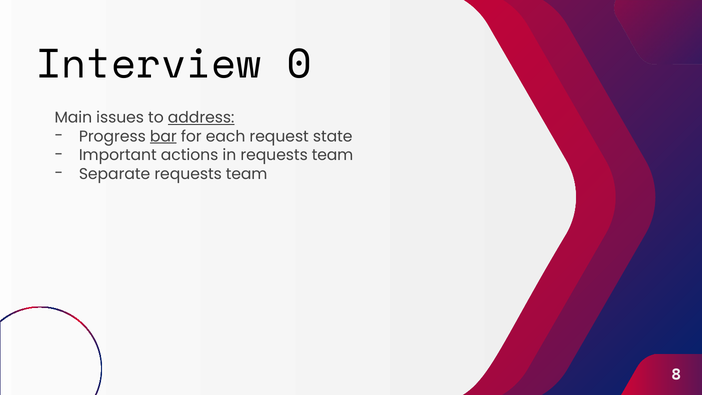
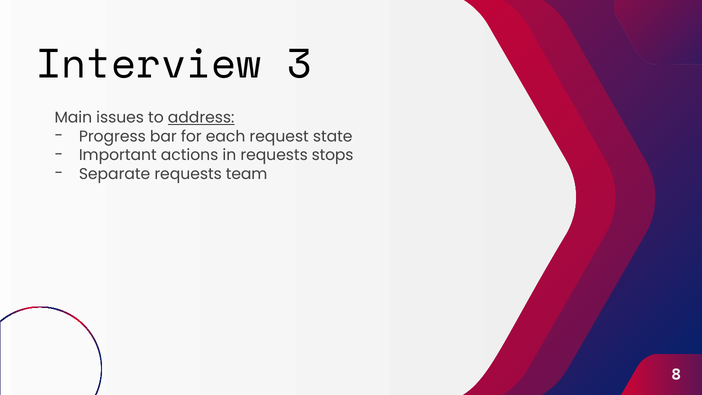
0: 0 -> 3 (299, 64)
bar underline: present -> none (163, 136)
in requests team: team -> stops (333, 155)
